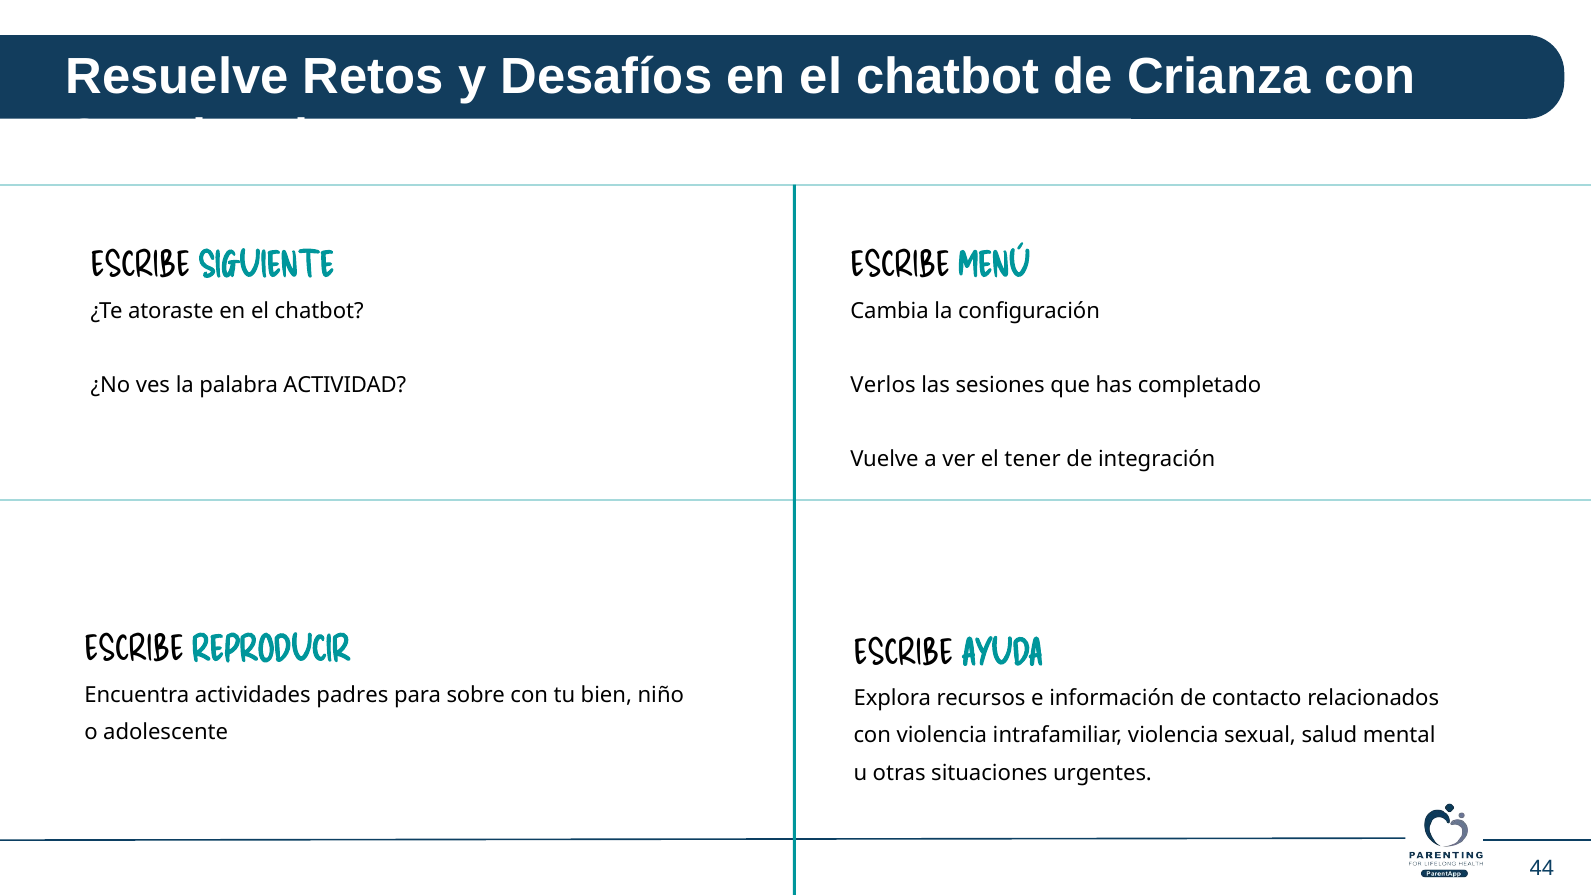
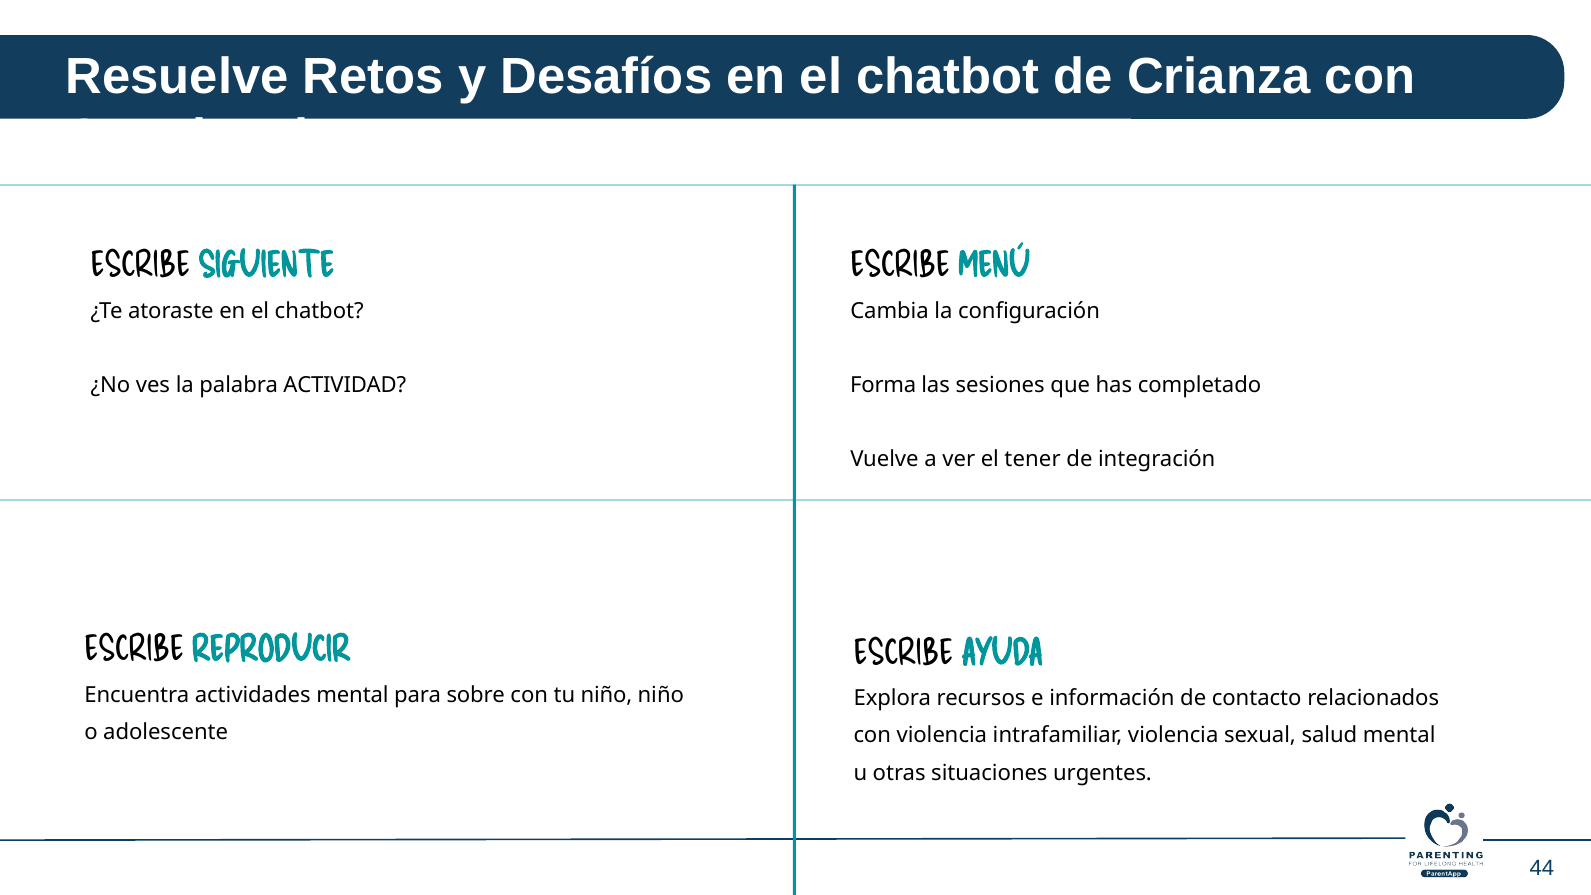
Verlos: Verlos -> Forma (883, 385)
actividades padres: padres -> mental (352, 695)
tu bien: bien -> niño (606, 695)
